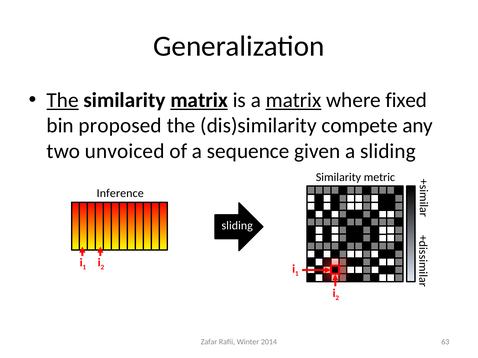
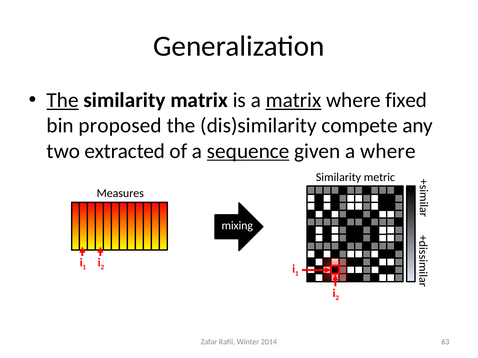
matrix underline: present -> none (199, 100)
unvoiced: unvoiced -> extracted (125, 151)
sequence underline: none -> present (248, 151)
a sliding: sliding -> where (388, 151)
Inference: Inference -> Measures (120, 194)
sliding: sliding -> mixing (237, 226)
